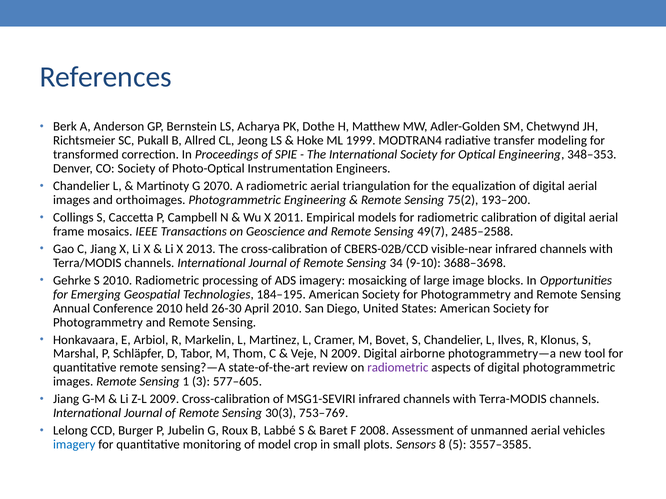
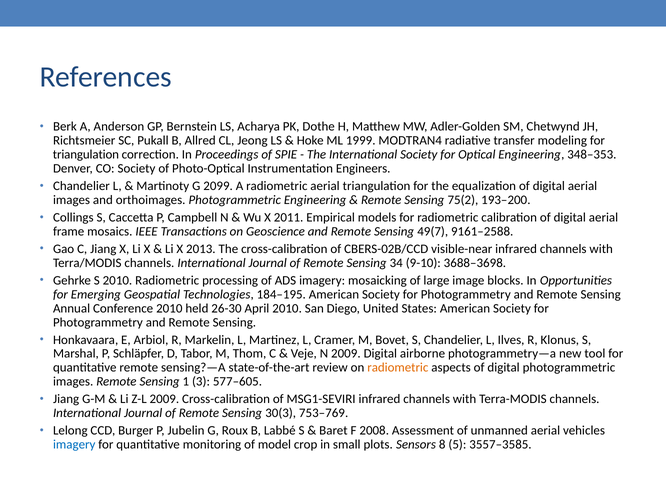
transformed: transformed -> triangulation (86, 155)
2070: 2070 -> 2099 (218, 186)
2485–2588: 2485–2588 -> 9161–2588 (482, 232)
radiometric colour: purple -> orange (398, 368)
